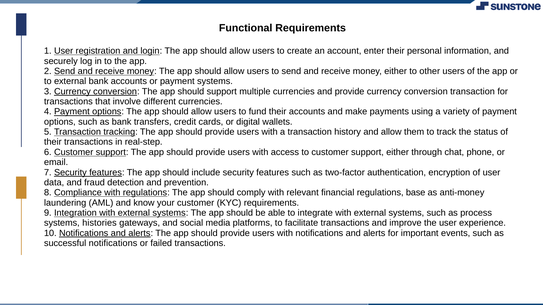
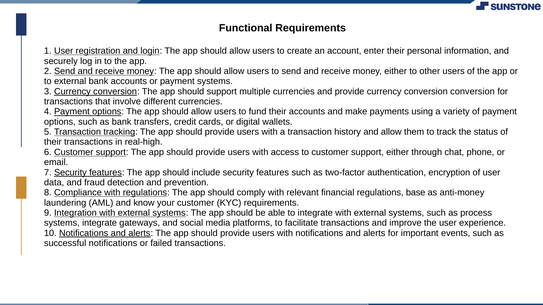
conversion transaction: transaction -> conversion (472, 92)
real-step: real-step -> real-high (144, 142)
systems histories: histories -> integrate (100, 223)
